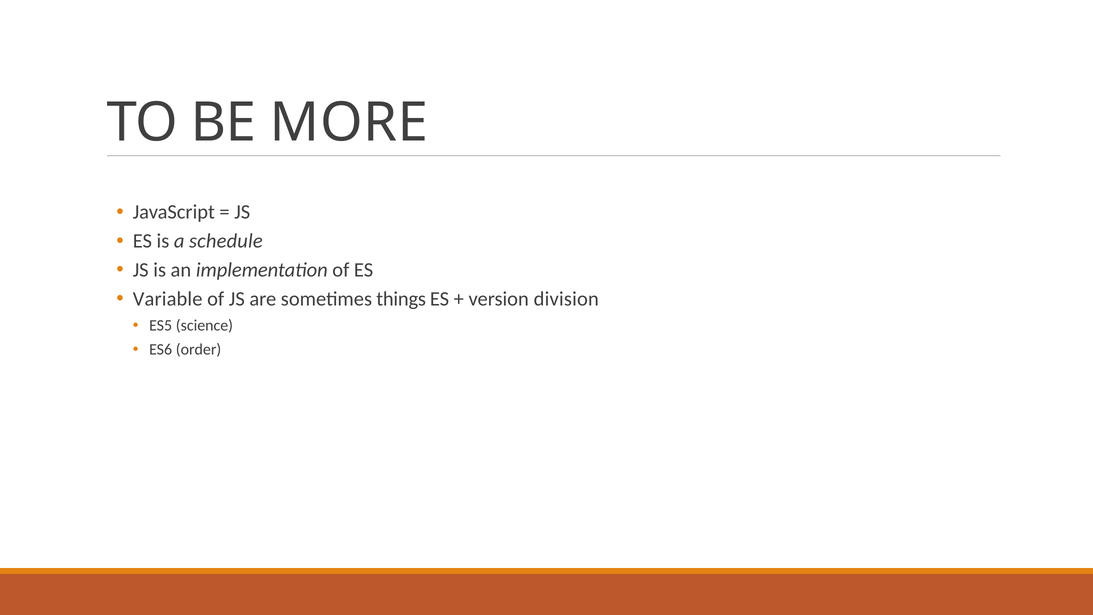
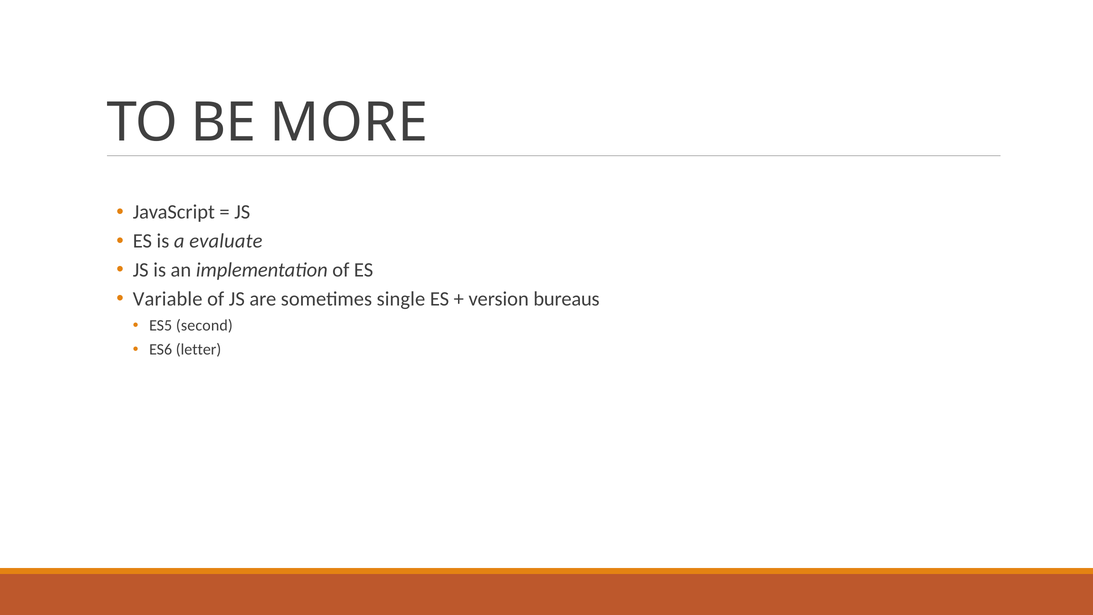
schedule: schedule -> evaluate (226, 241)
things: things -> single (401, 299)
division: division -> bureaus (566, 299)
science: science -> second (204, 325)
order: order -> letter (199, 350)
